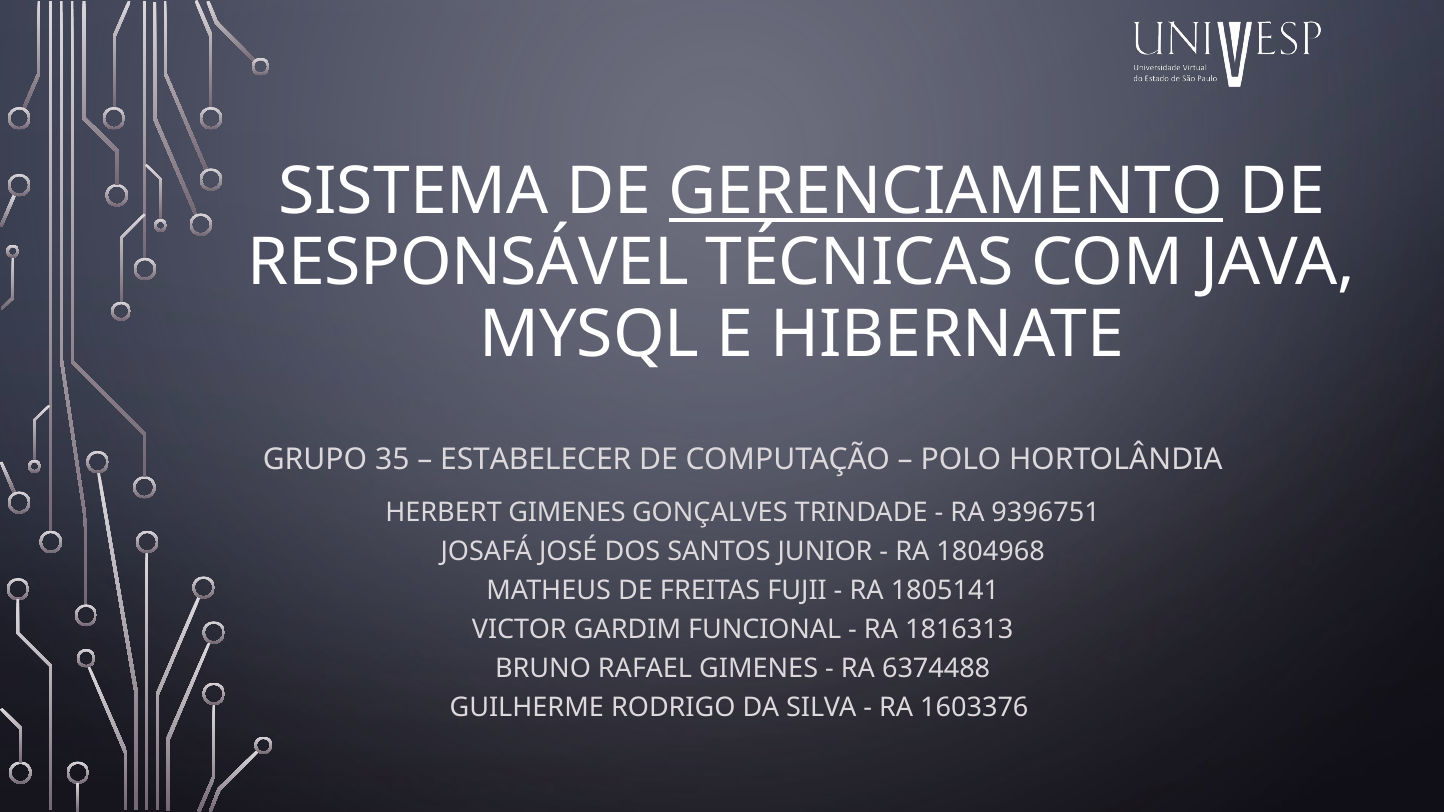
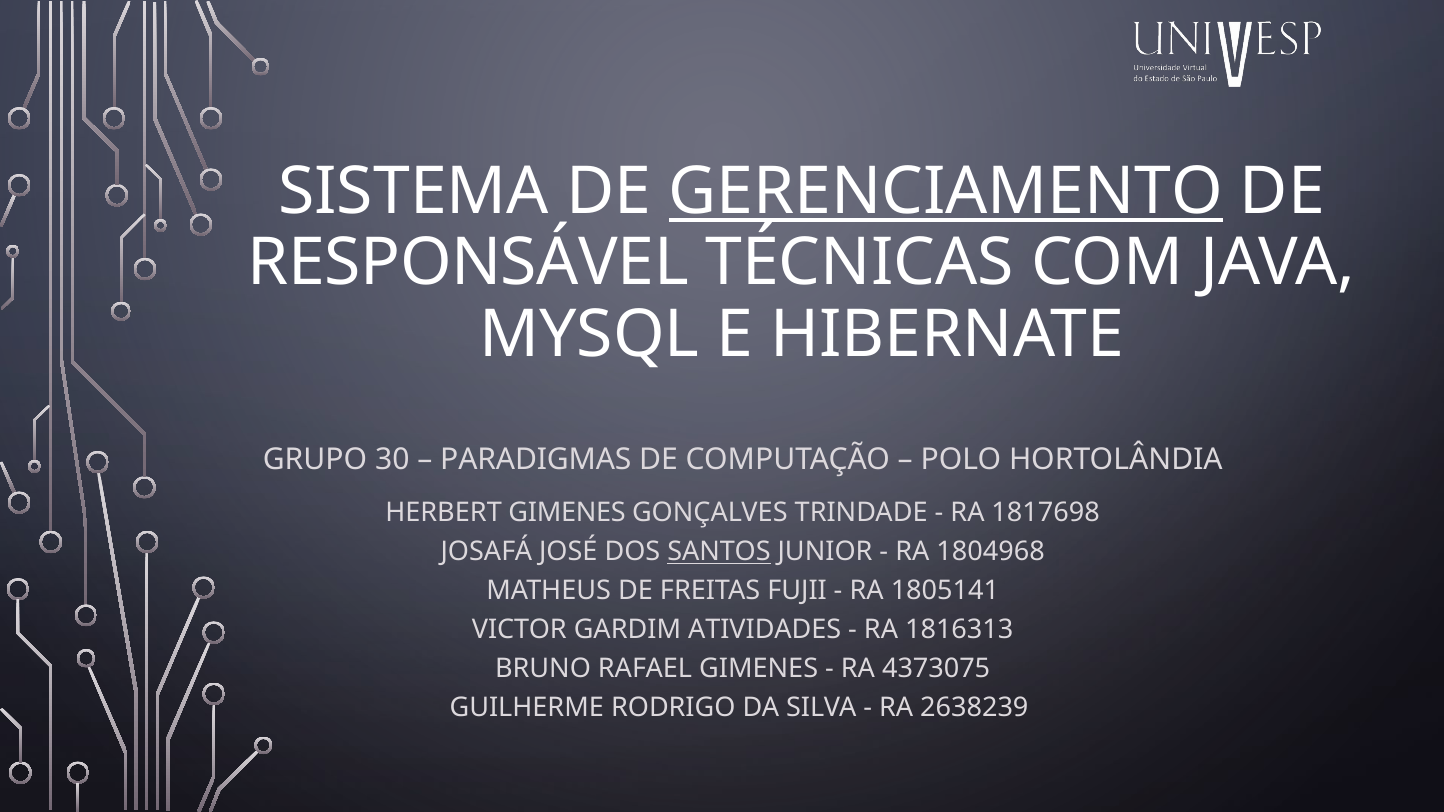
35: 35 -> 30 (392, 459)
ESTABELECER: ESTABELECER -> PARADIGMAS (536, 459)
9396751: 9396751 -> 1817698 (1046, 513)
SANTOS underline: none -> present (719, 552)
FUNCIONAL: FUNCIONAL -> ATIVIDADES (765, 630)
6374488: 6374488 -> 4373075 (936, 669)
1603376: 1603376 -> 2638239 (974, 708)
